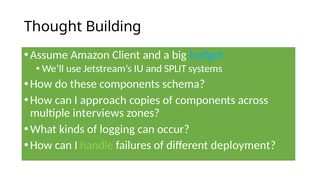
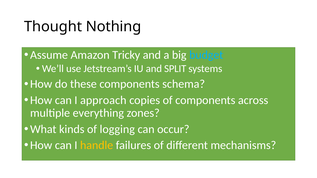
Building: Building -> Nothing (114, 27)
Client: Client -> Tricky (126, 55)
interviews: interviews -> everything (98, 113)
handle colour: light green -> yellow (97, 145)
deployment: deployment -> mechanisms (243, 145)
